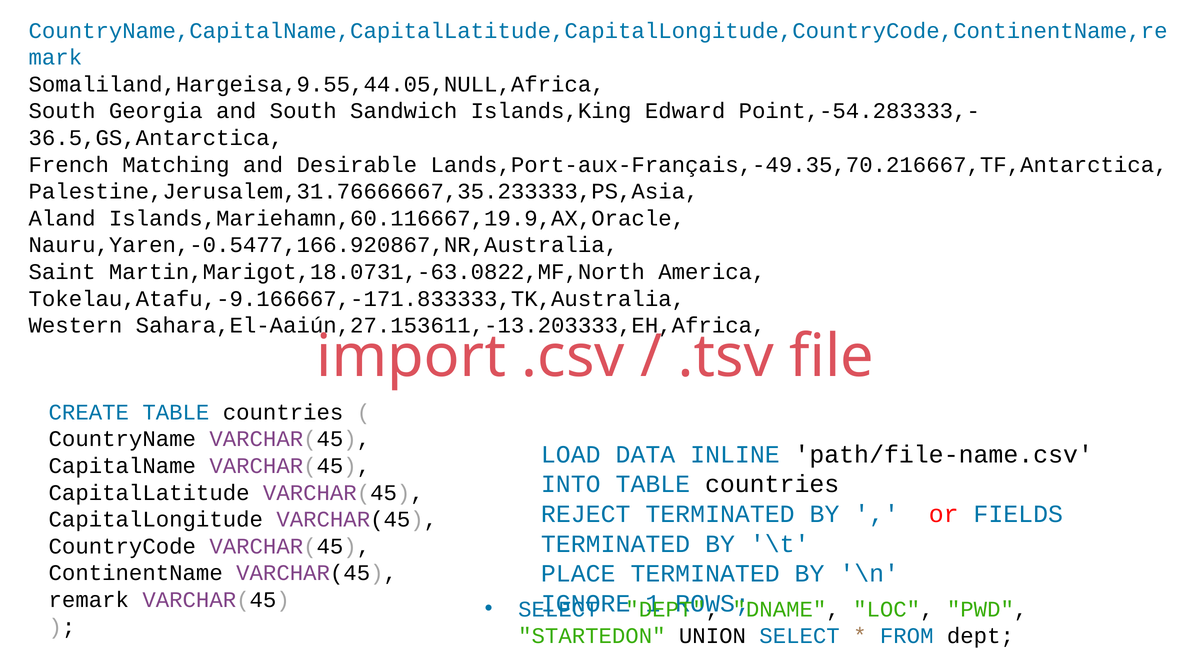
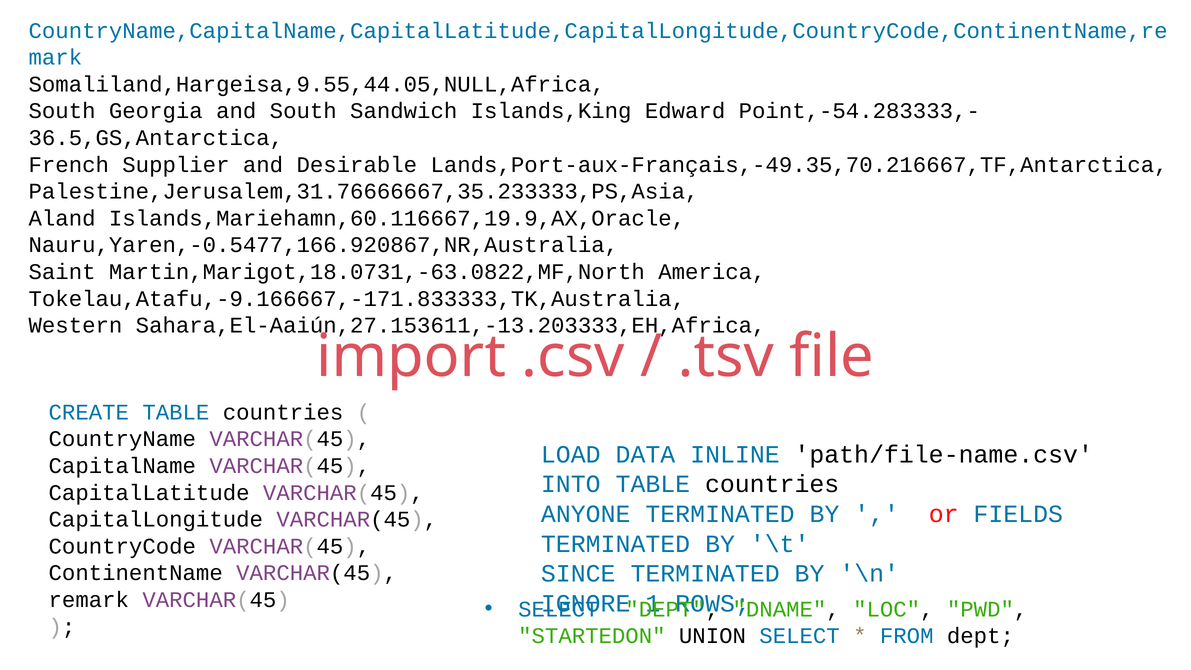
Matching: Matching -> Supplier (176, 165)
REJECT: REJECT -> ANYONE (586, 514)
PLACE: PLACE -> SINCE (578, 574)
